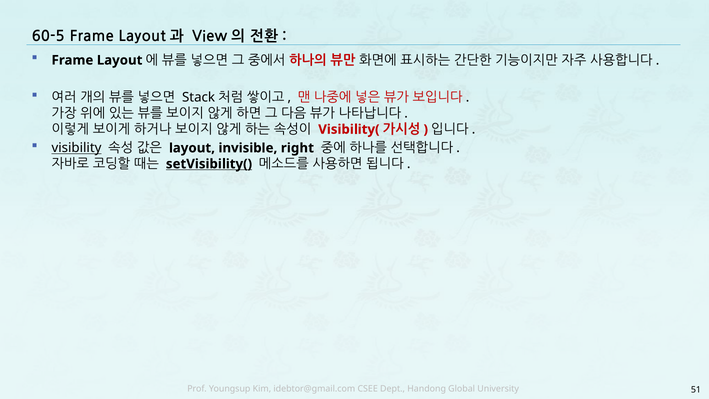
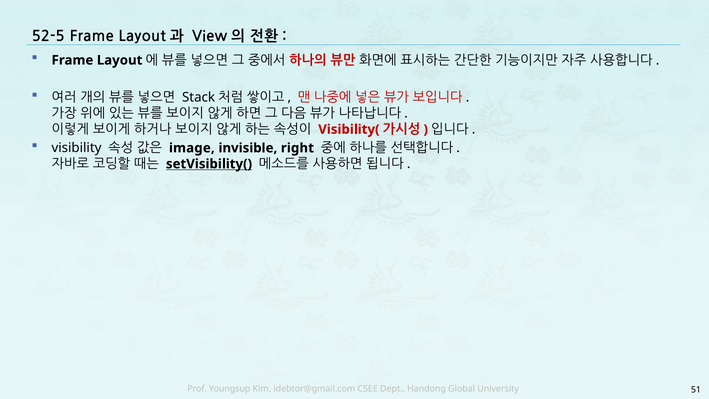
60-5: 60-5 -> 52-5 (48, 36)
visibility underline: present -> none (77, 148)
layout: layout -> image (192, 148)
